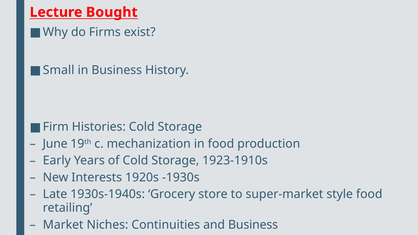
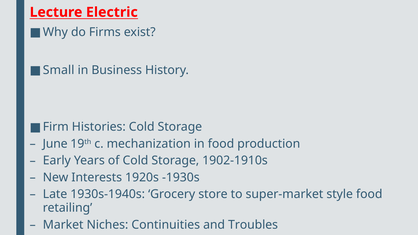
Bought: Bought -> Electric (112, 12)
1923-1910s: 1923-1910s -> 1902-1910s (235, 161)
and Business: Business -> Troubles (253, 225)
